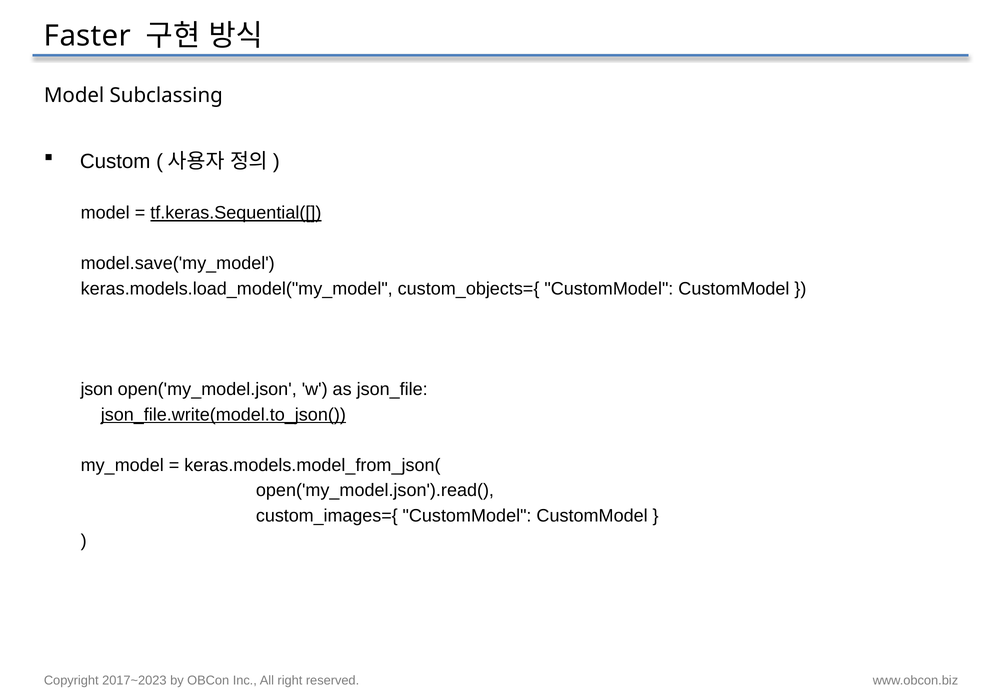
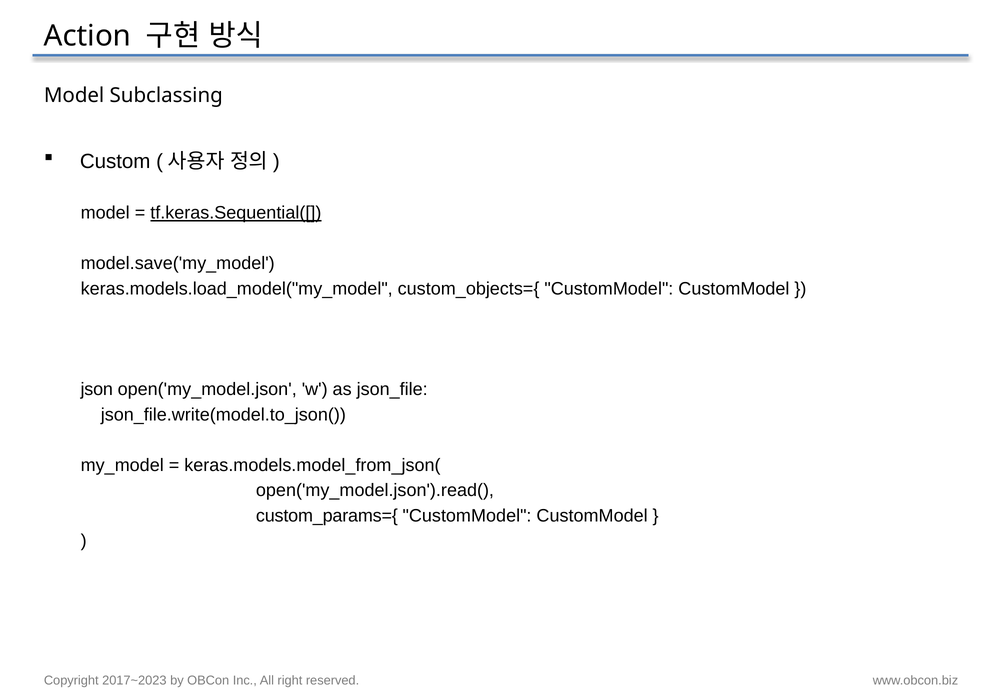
Faster: Faster -> Action (88, 36)
json_file.write(model.to_json( underline: present -> none (223, 415)
custom_images={: custom_images={ -> custom_params={ (327, 515)
